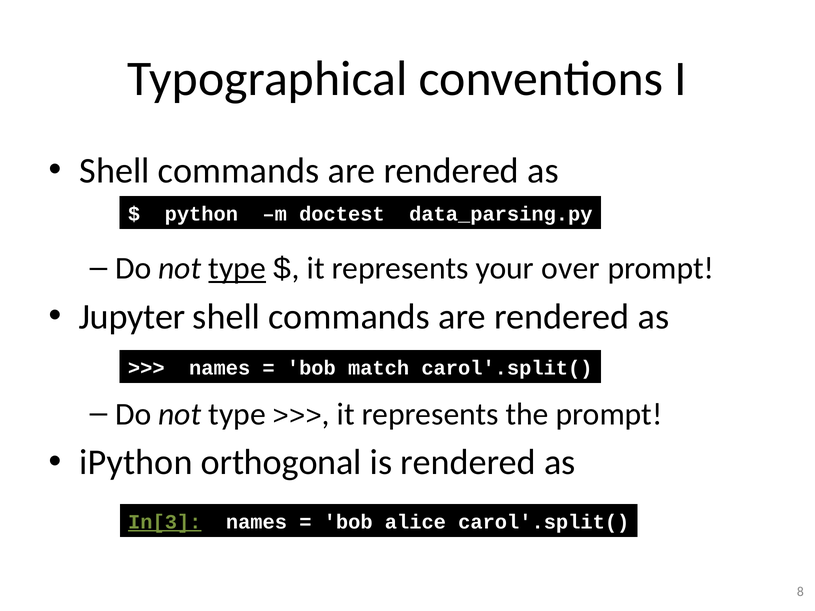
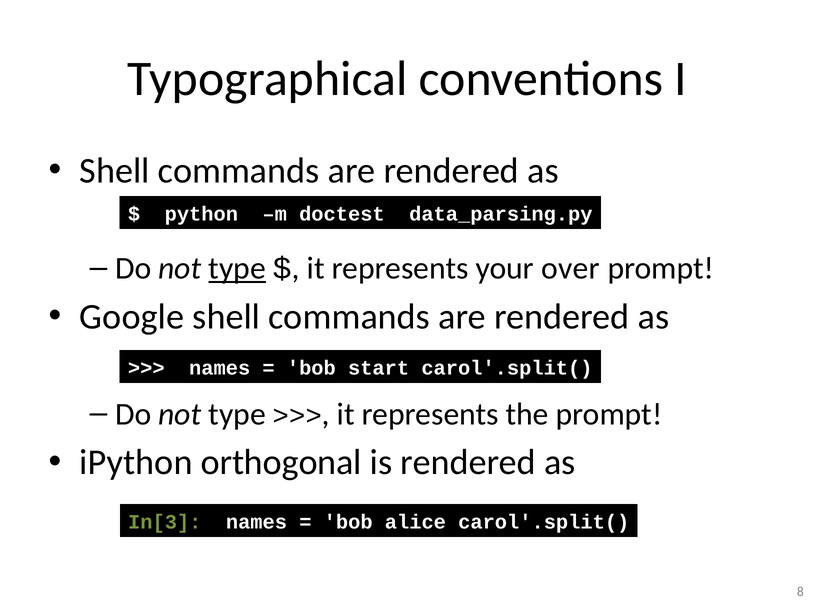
Jupyter: Jupyter -> Google (132, 317)
match: match -> start (379, 368)
In[3 underline: present -> none (165, 522)
